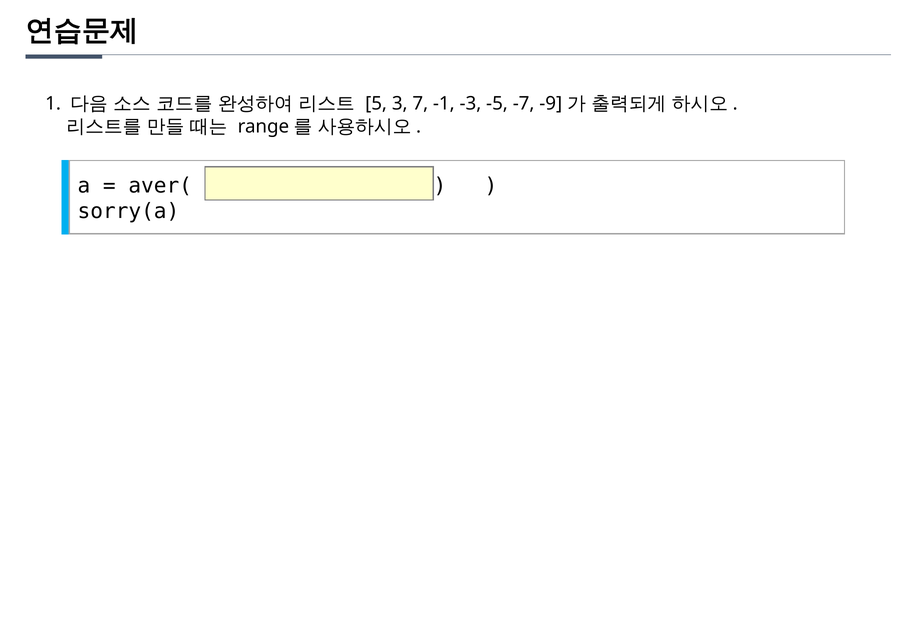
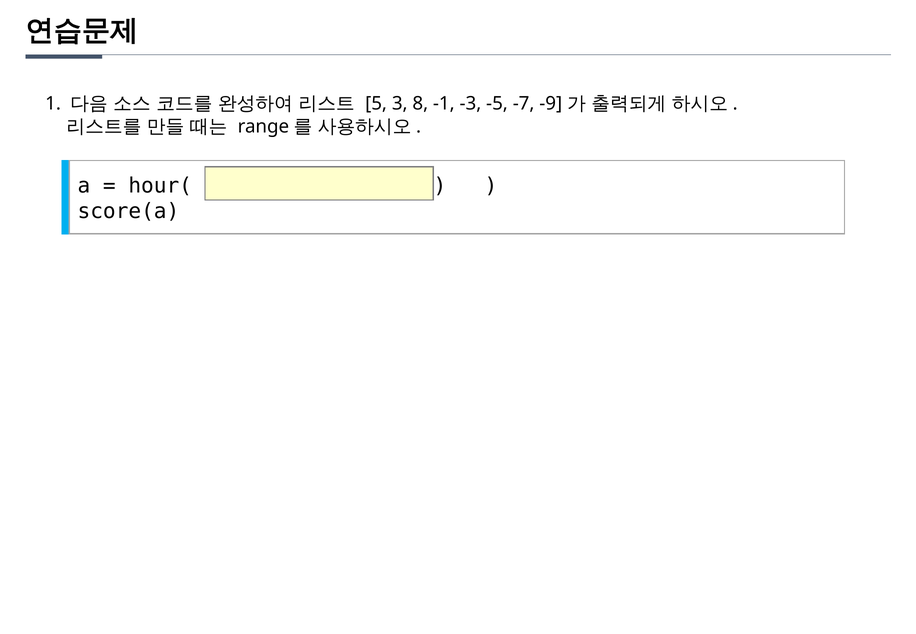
7: 7 -> 8 (420, 104)
aver(: aver( -> hour( (160, 186)
sorry(a: sorry(a -> score(a (128, 211)
